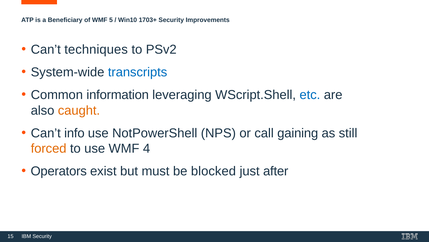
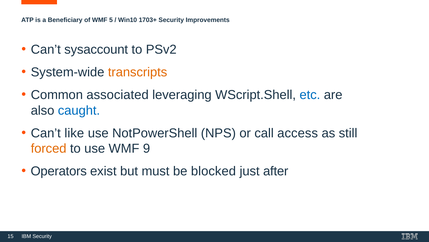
techniques: techniques -> sysaccount (96, 50)
transcripts colour: blue -> orange (138, 72)
information: information -> associated (118, 95)
caught colour: orange -> blue (79, 110)
info: info -> like (74, 133)
gaining: gaining -> access (298, 133)
4: 4 -> 9 (146, 148)
